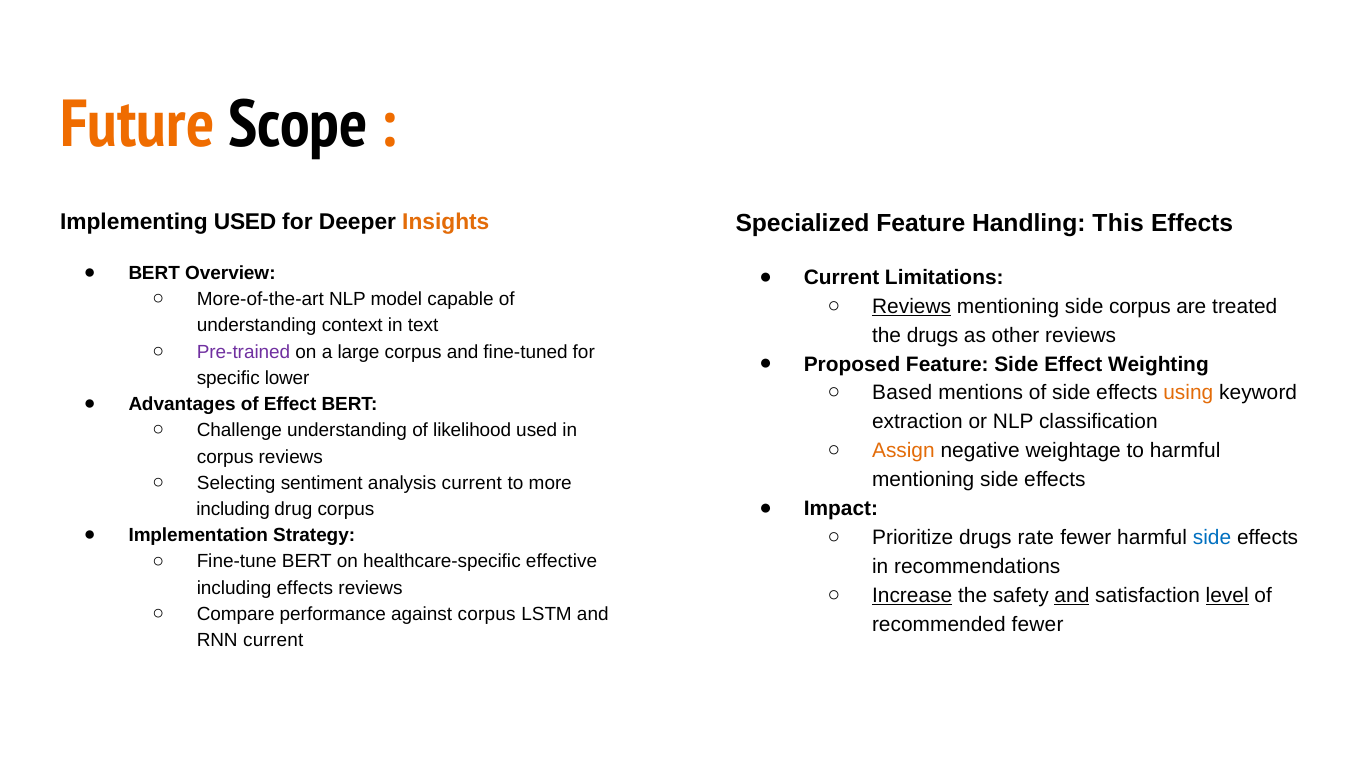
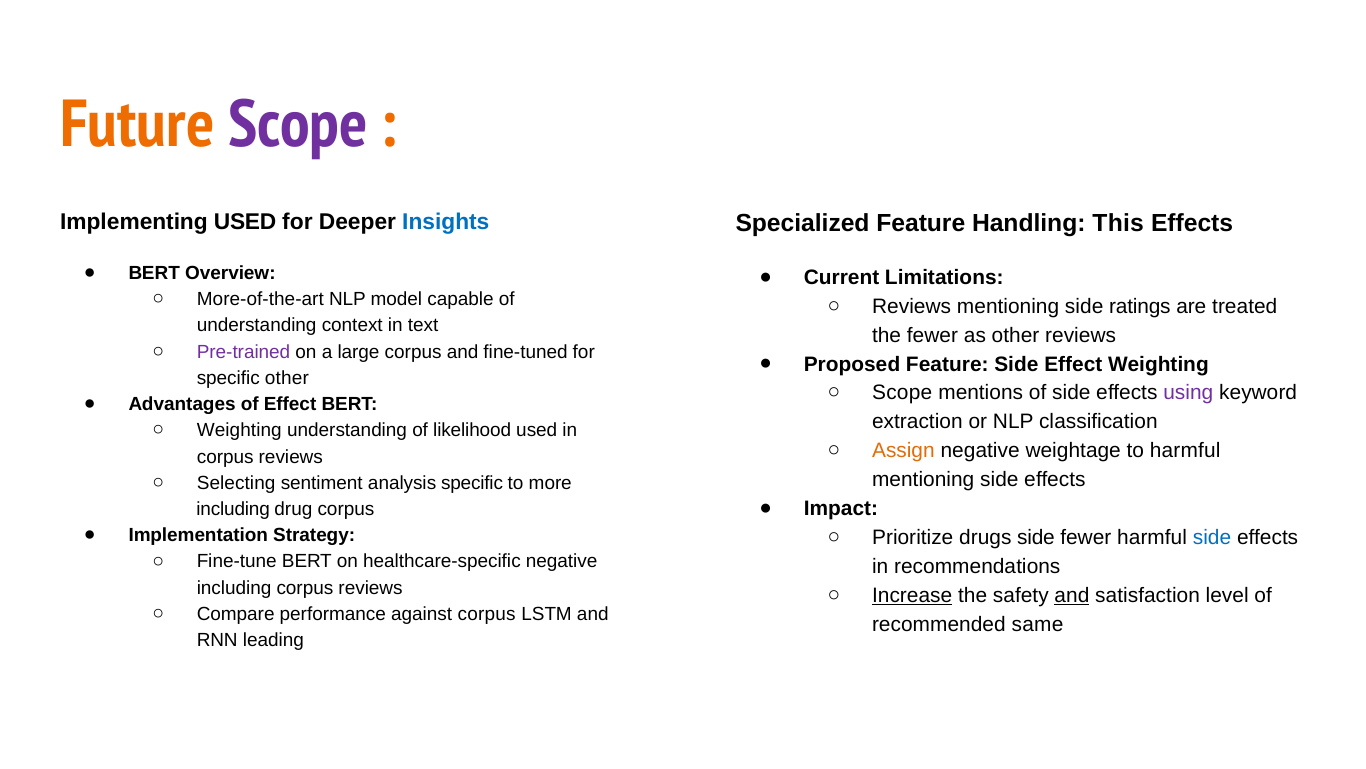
Scope colour: black -> purple (298, 125)
Insights colour: orange -> blue (446, 222)
Reviews underline: present -> none (912, 306)
side corpus: corpus -> ratings (1140, 306)
the drugs: drugs -> fewer (932, 335)
specific lower: lower -> other (287, 378)
Based: Based -> Scope (902, 393)
using colour: orange -> purple (1188, 393)
Challenge: Challenge -> Weighting (239, 430)
analysis current: current -> specific (472, 483)
drugs rate: rate -> side (1036, 537)
healthcare-specific effective: effective -> negative (562, 561)
including effects: effects -> corpus (305, 587)
level underline: present -> none (1227, 595)
recommended fewer: fewer -> same (1038, 624)
RNN current: current -> leading (273, 640)
